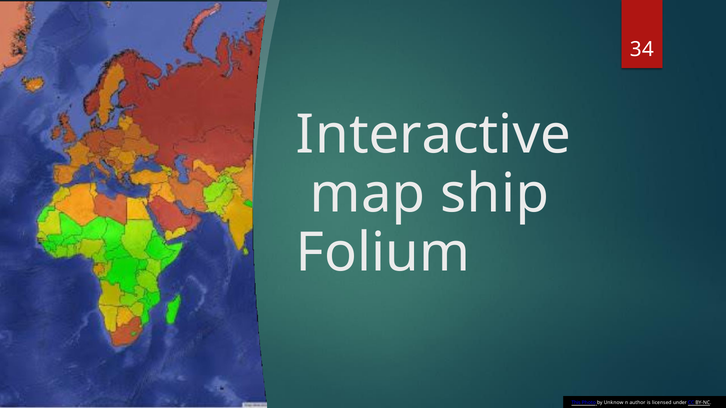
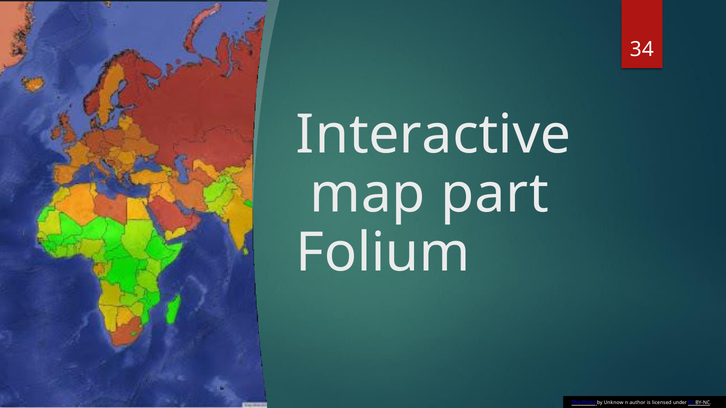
ship: ship -> part (495, 194)
